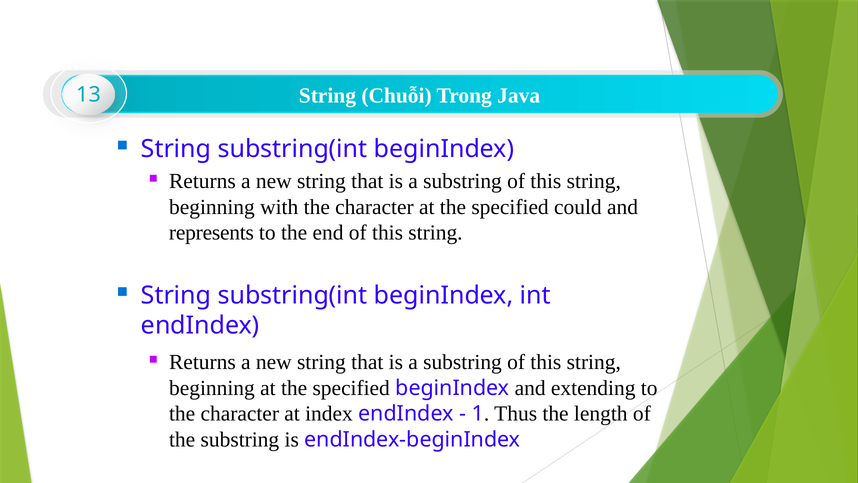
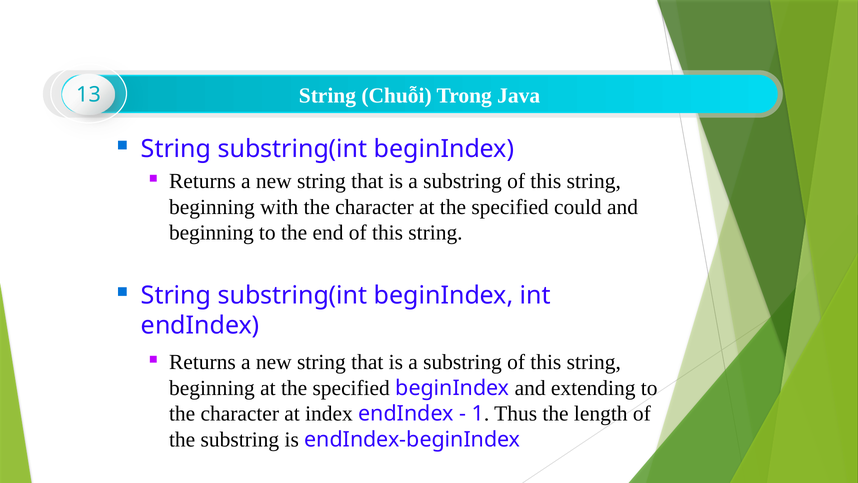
represents: represents -> beginning (211, 233)
